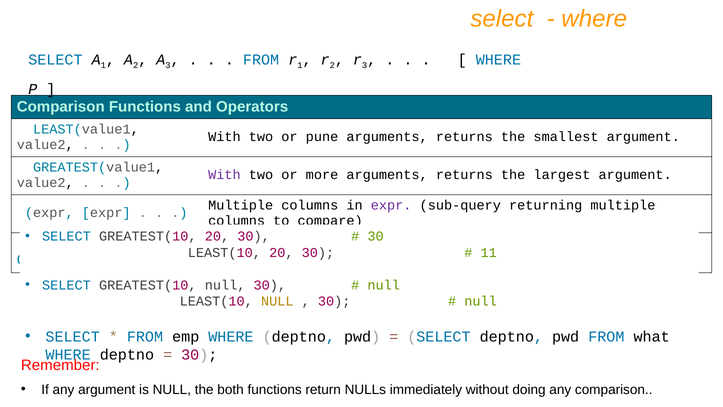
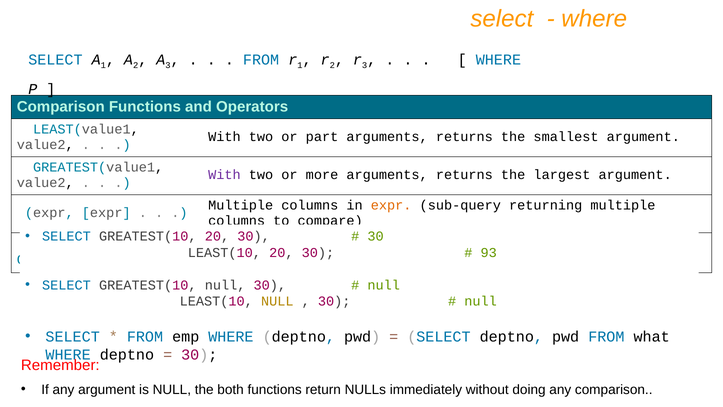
pune: pune -> part (322, 137)
expr colour: purple -> orange (391, 205)
11: 11 -> 93 (489, 252)
